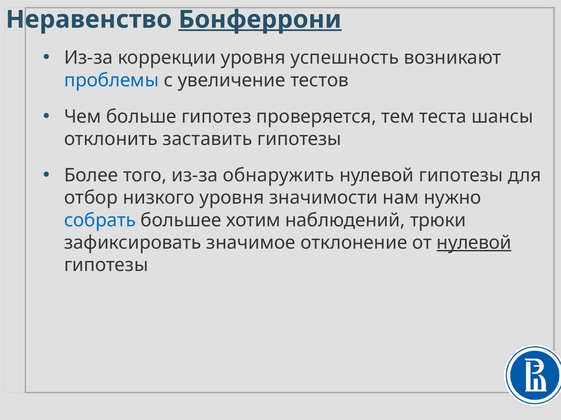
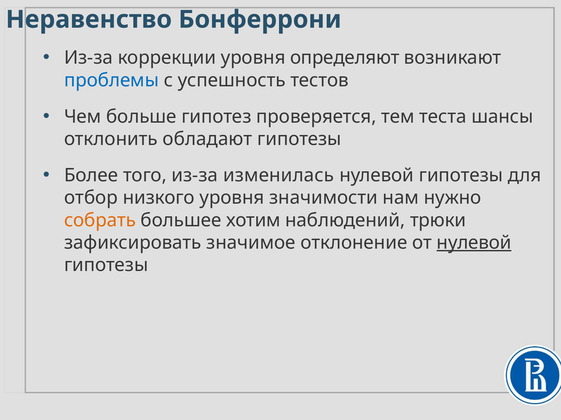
Бонферрони underline: present -> none (260, 20)
успешность: успешность -> определяют (345, 58)
увеличение: увеличение -> успешность (232, 80)
заставить: заставить -> обладают (207, 139)
обнаружить: обнаружить -> изменилась (279, 176)
собрать colour: blue -> orange (100, 221)
